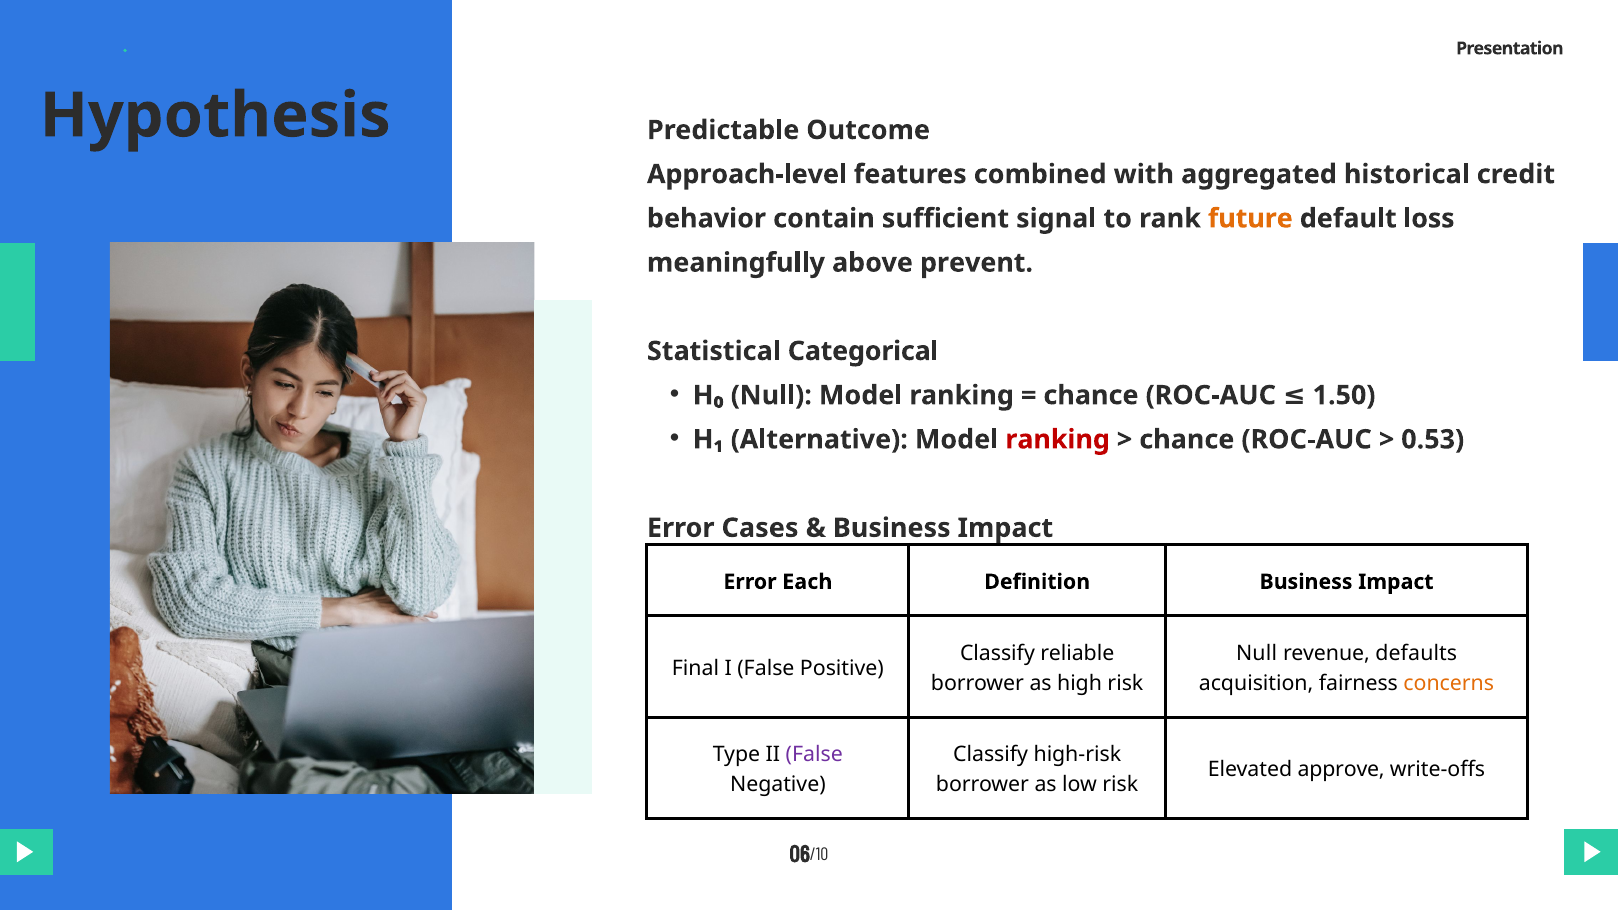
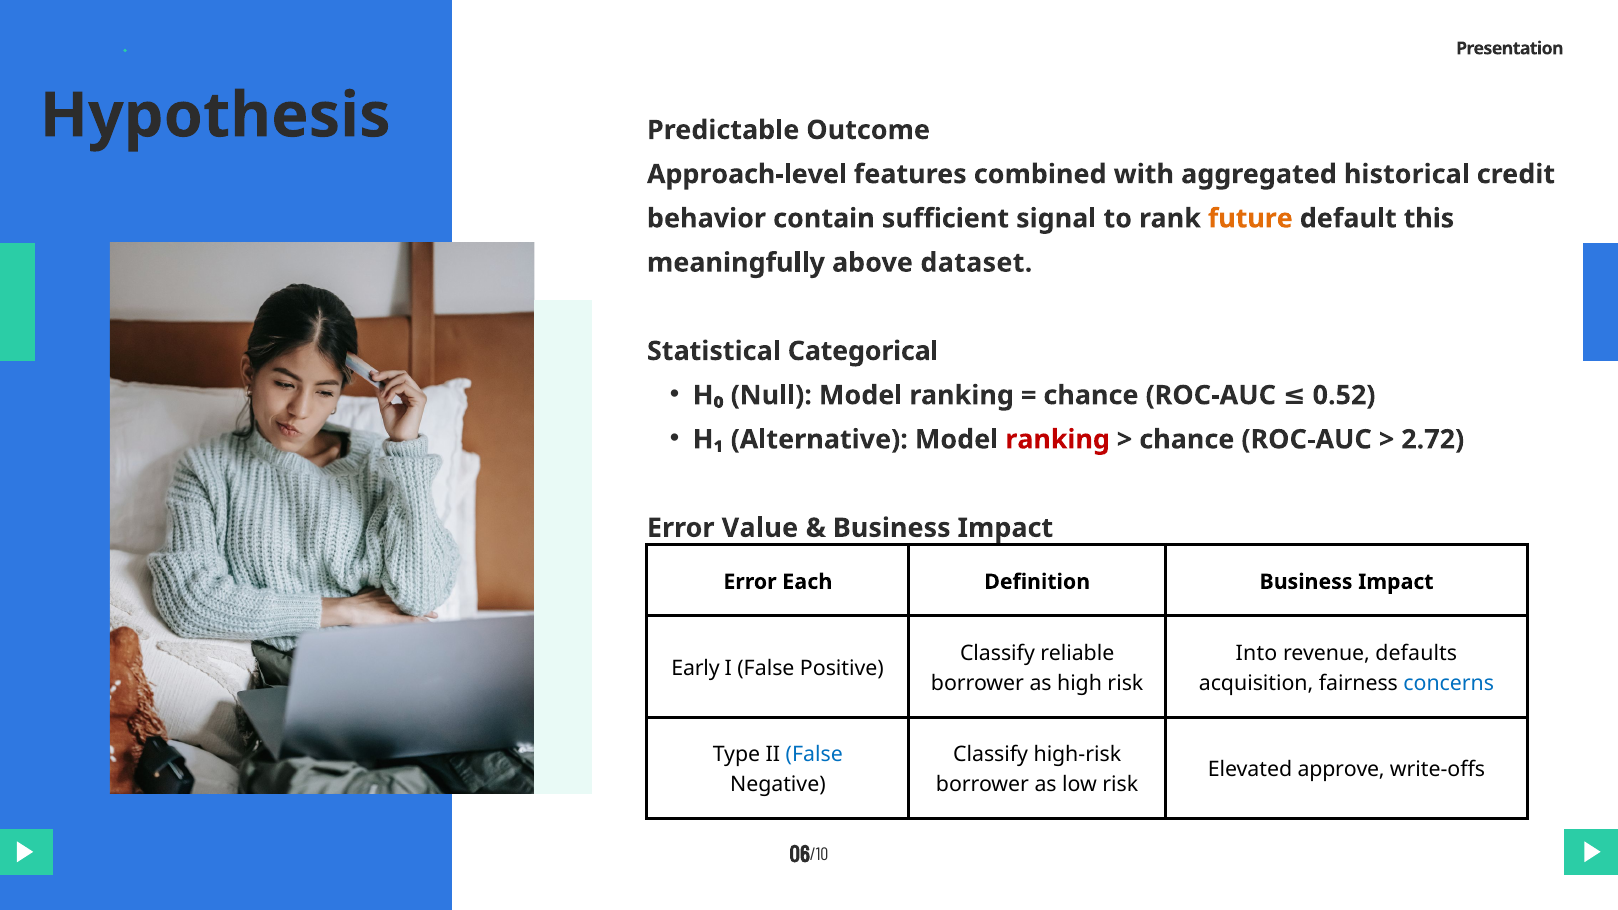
loss: loss -> this (1429, 219)
prevent: prevent -> dataset (976, 263)
1.50: 1.50 -> 0.52 (1344, 395)
0.53: 0.53 -> 2.72 (1433, 440)
Cases: Cases -> Value (760, 528)
Null: Null -> Into (1257, 654)
Final: Final -> Early (696, 668)
concerns colour: orange -> blue (1449, 683)
False colour: purple -> blue (814, 755)
